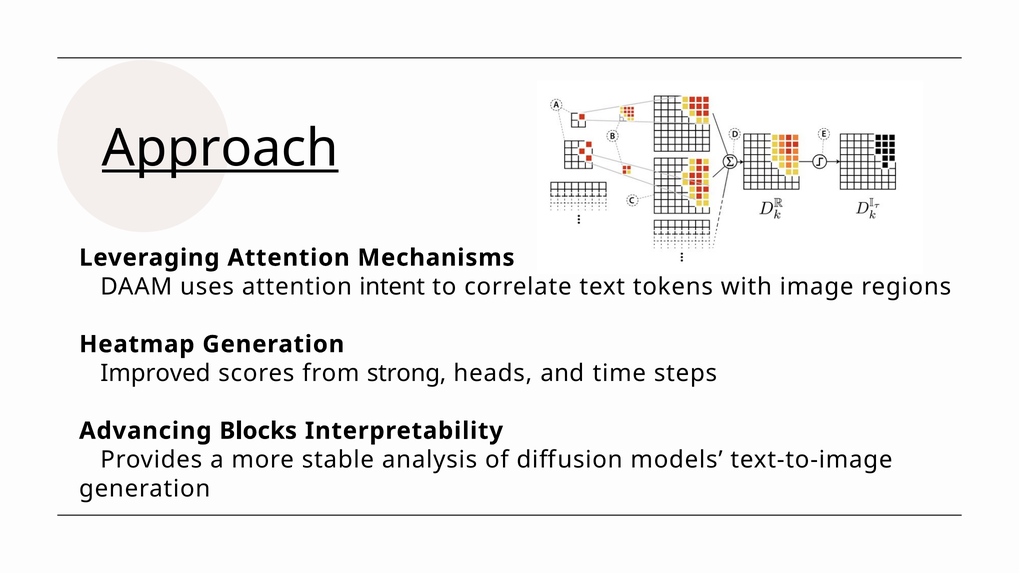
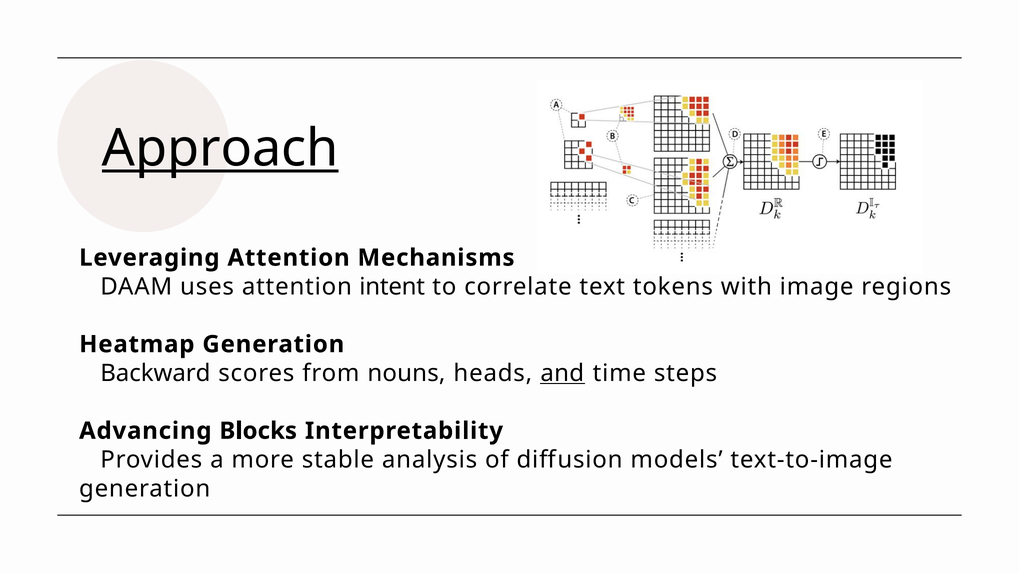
Improved: Improved -> Backward (155, 373)
strong: strong -> nouns (406, 373)
and underline: none -> present (562, 373)
